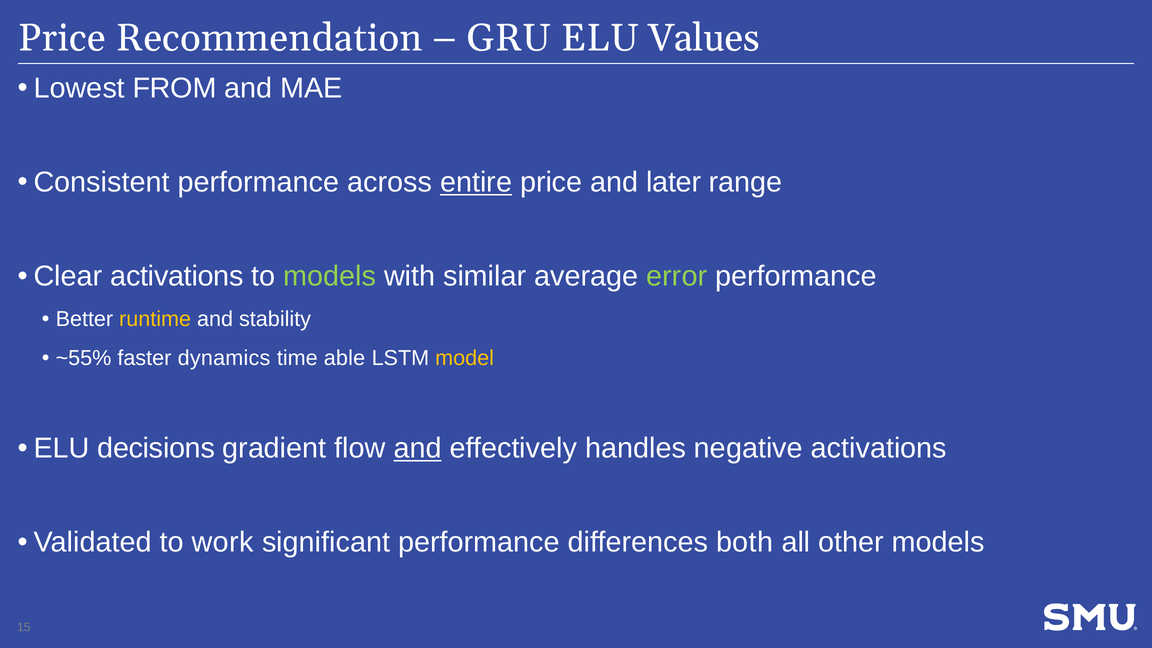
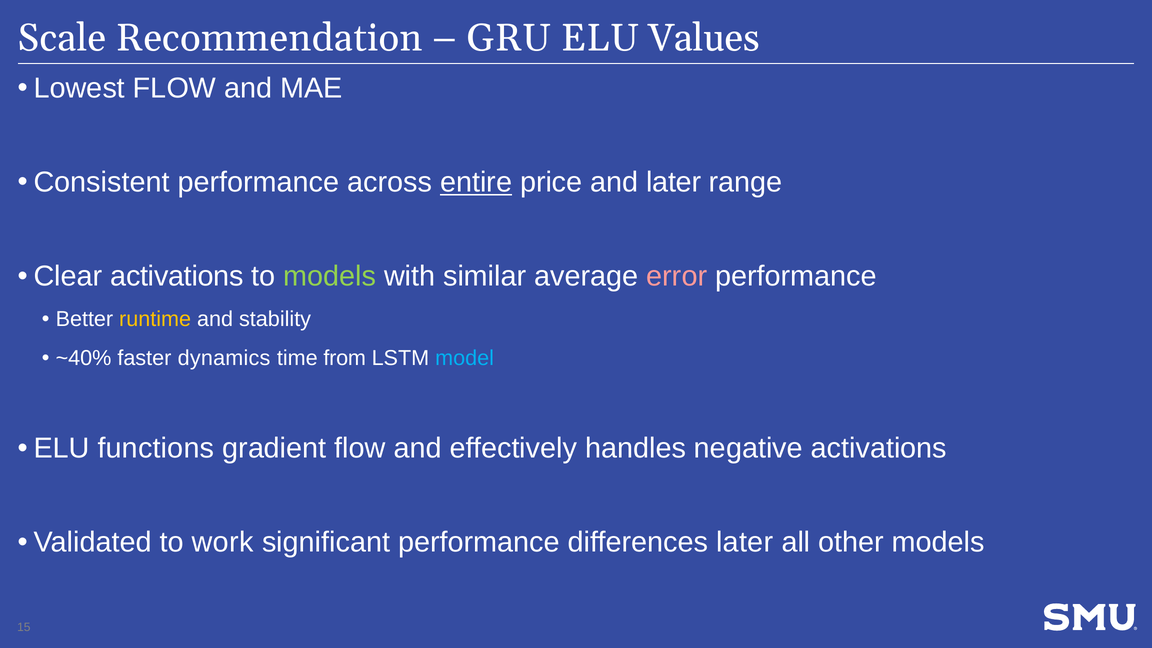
Price: Price -> Scale (62, 38)
Lowest FROM: FROM -> FLOW (174, 88)
error colour: light green -> pink (677, 276)
~55%: ~55% -> ~40% (84, 358)
able: able -> from (345, 358)
model colour: yellow -> light blue (465, 358)
decisions: decisions -> functions (156, 448)
and underline: present -> none (418, 448)
differences both: both -> later (745, 542)
